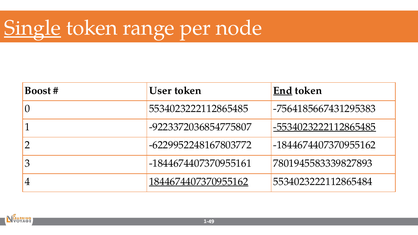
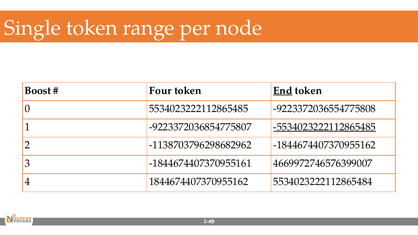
Single underline: present -> none (33, 28)
User: User -> Four (160, 91)
-7564185667431295383: -7564185667431295383 -> -9223372036554775808 (325, 109)
-6229952248167803772: -6229952248167803772 -> -1138703796298682962 (200, 145)
7801945583339827893: 7801945583339827893 -> 4669972746576399007 (323, 163)
1844674407370955162 underline: present -> none (199, 182)
